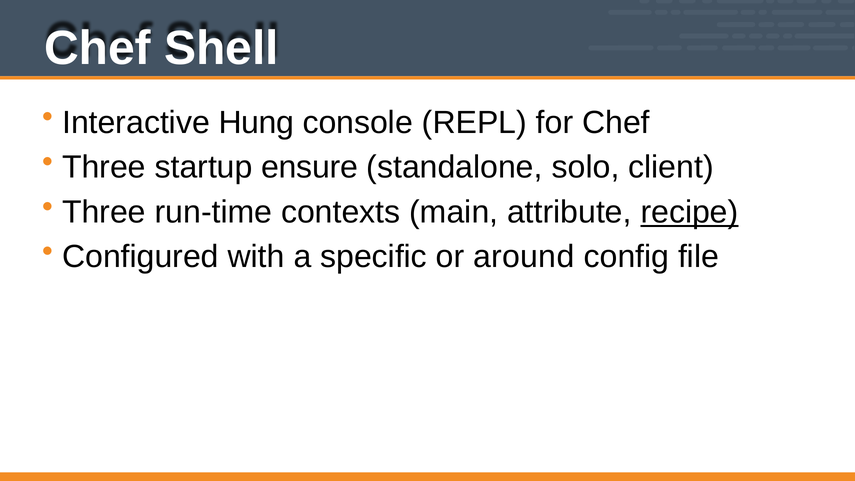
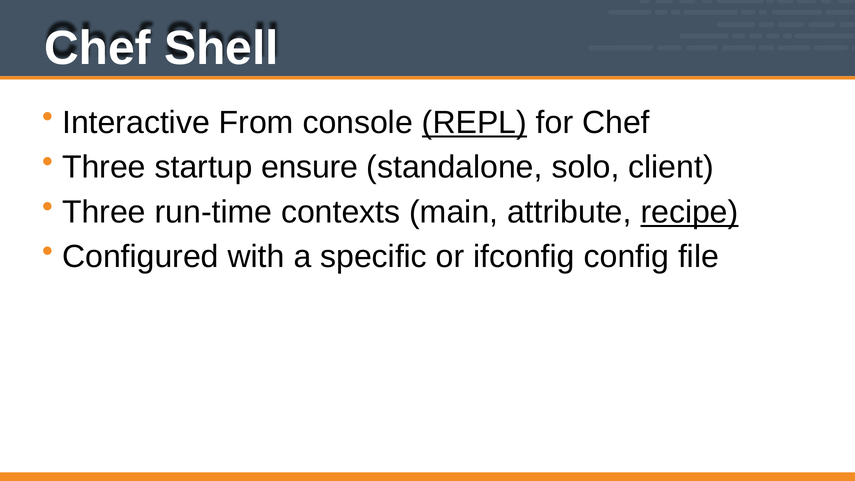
Hung: Hung -> From (256, 123)
REPL underline: none -> present (474, 123)
around: around -> ifconfig (524, 257)
